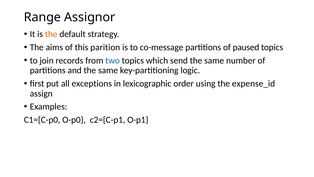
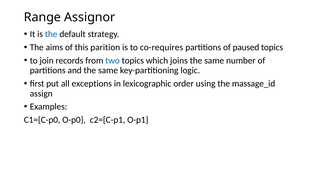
the colour: orange -> blue (51, 34)
co-message: co-message -> co-requires (162, 47)
send: send -> joins (179, 60)
expense_id: expense_id -> massage_id (254, 83)
